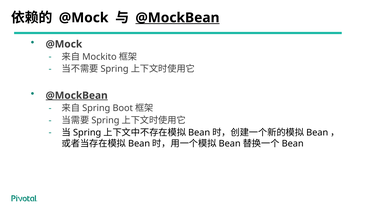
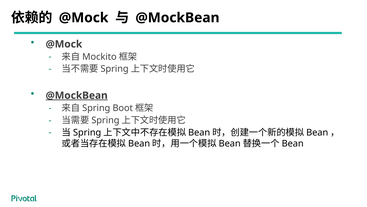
@MockBean underline: present -> none (177, 18)
